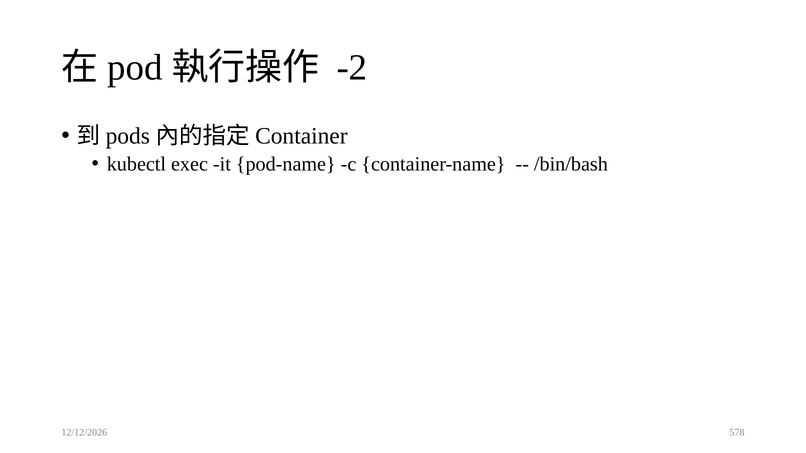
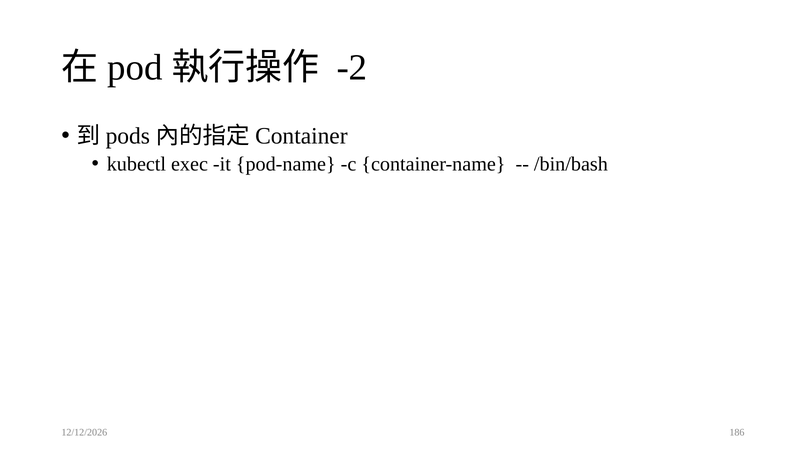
578: 578 -> 186 (737, 433)
